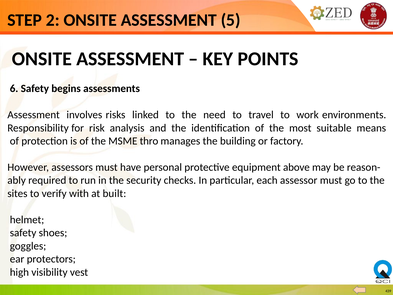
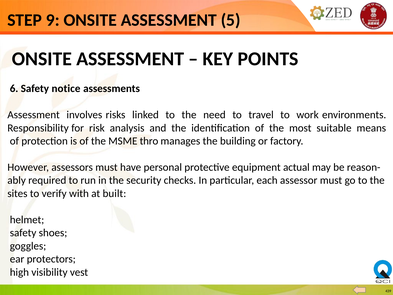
2: 2 -> 9 (53, 20)
begins: begins -> notice (66, 88)
above: above -> actual (296, 167)
